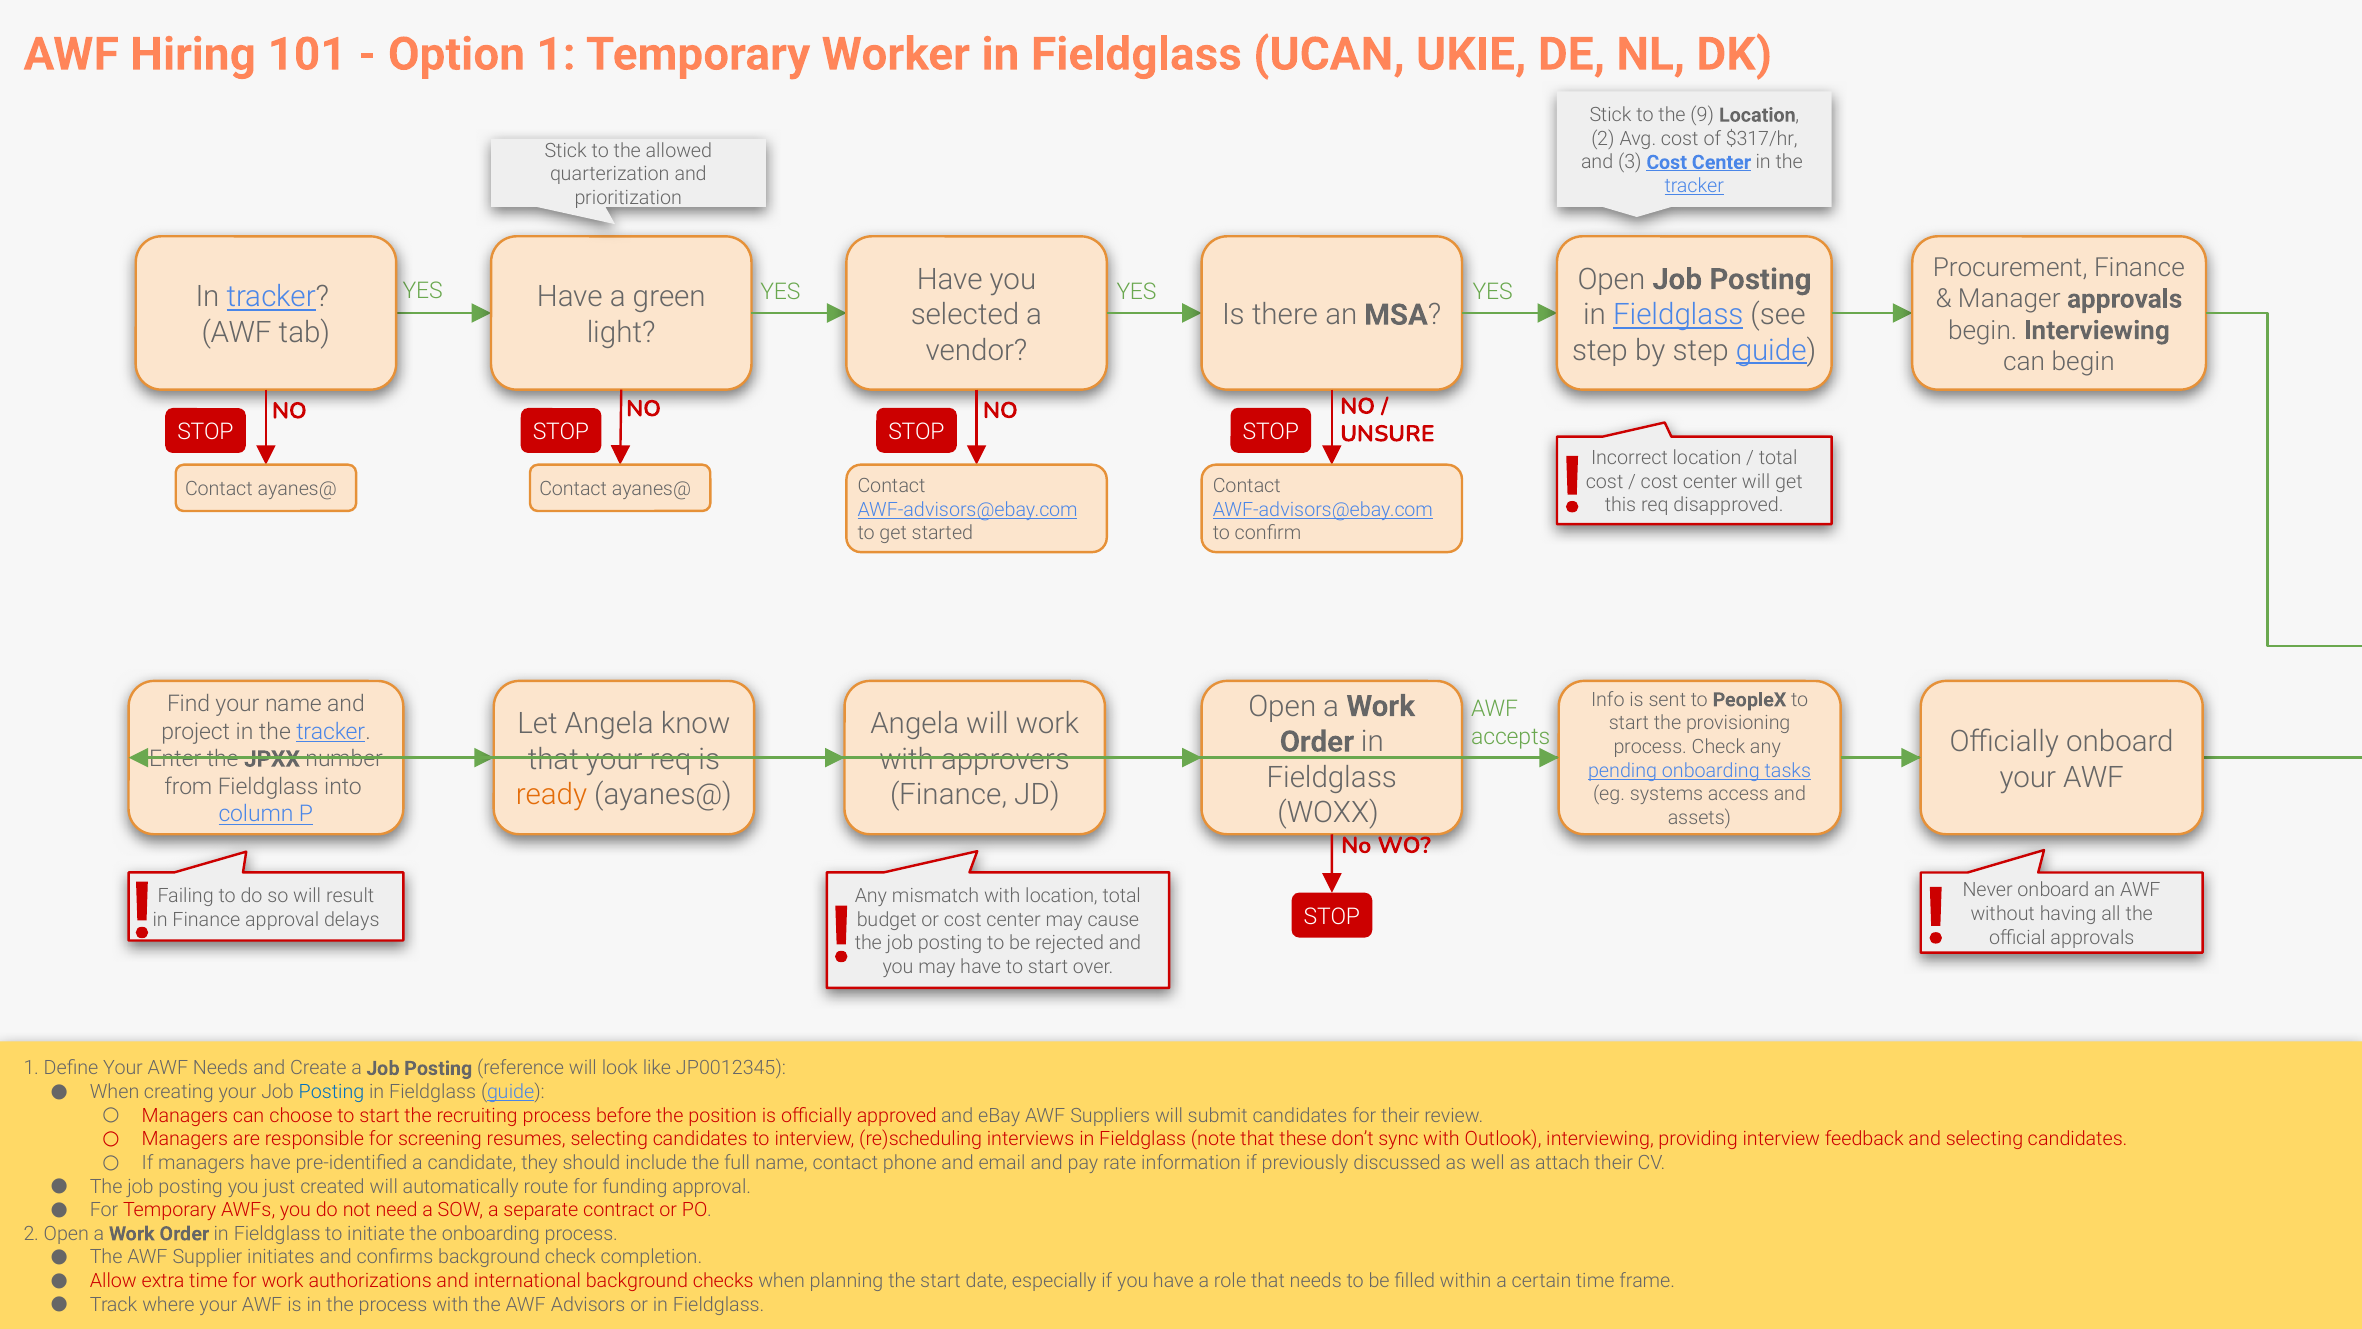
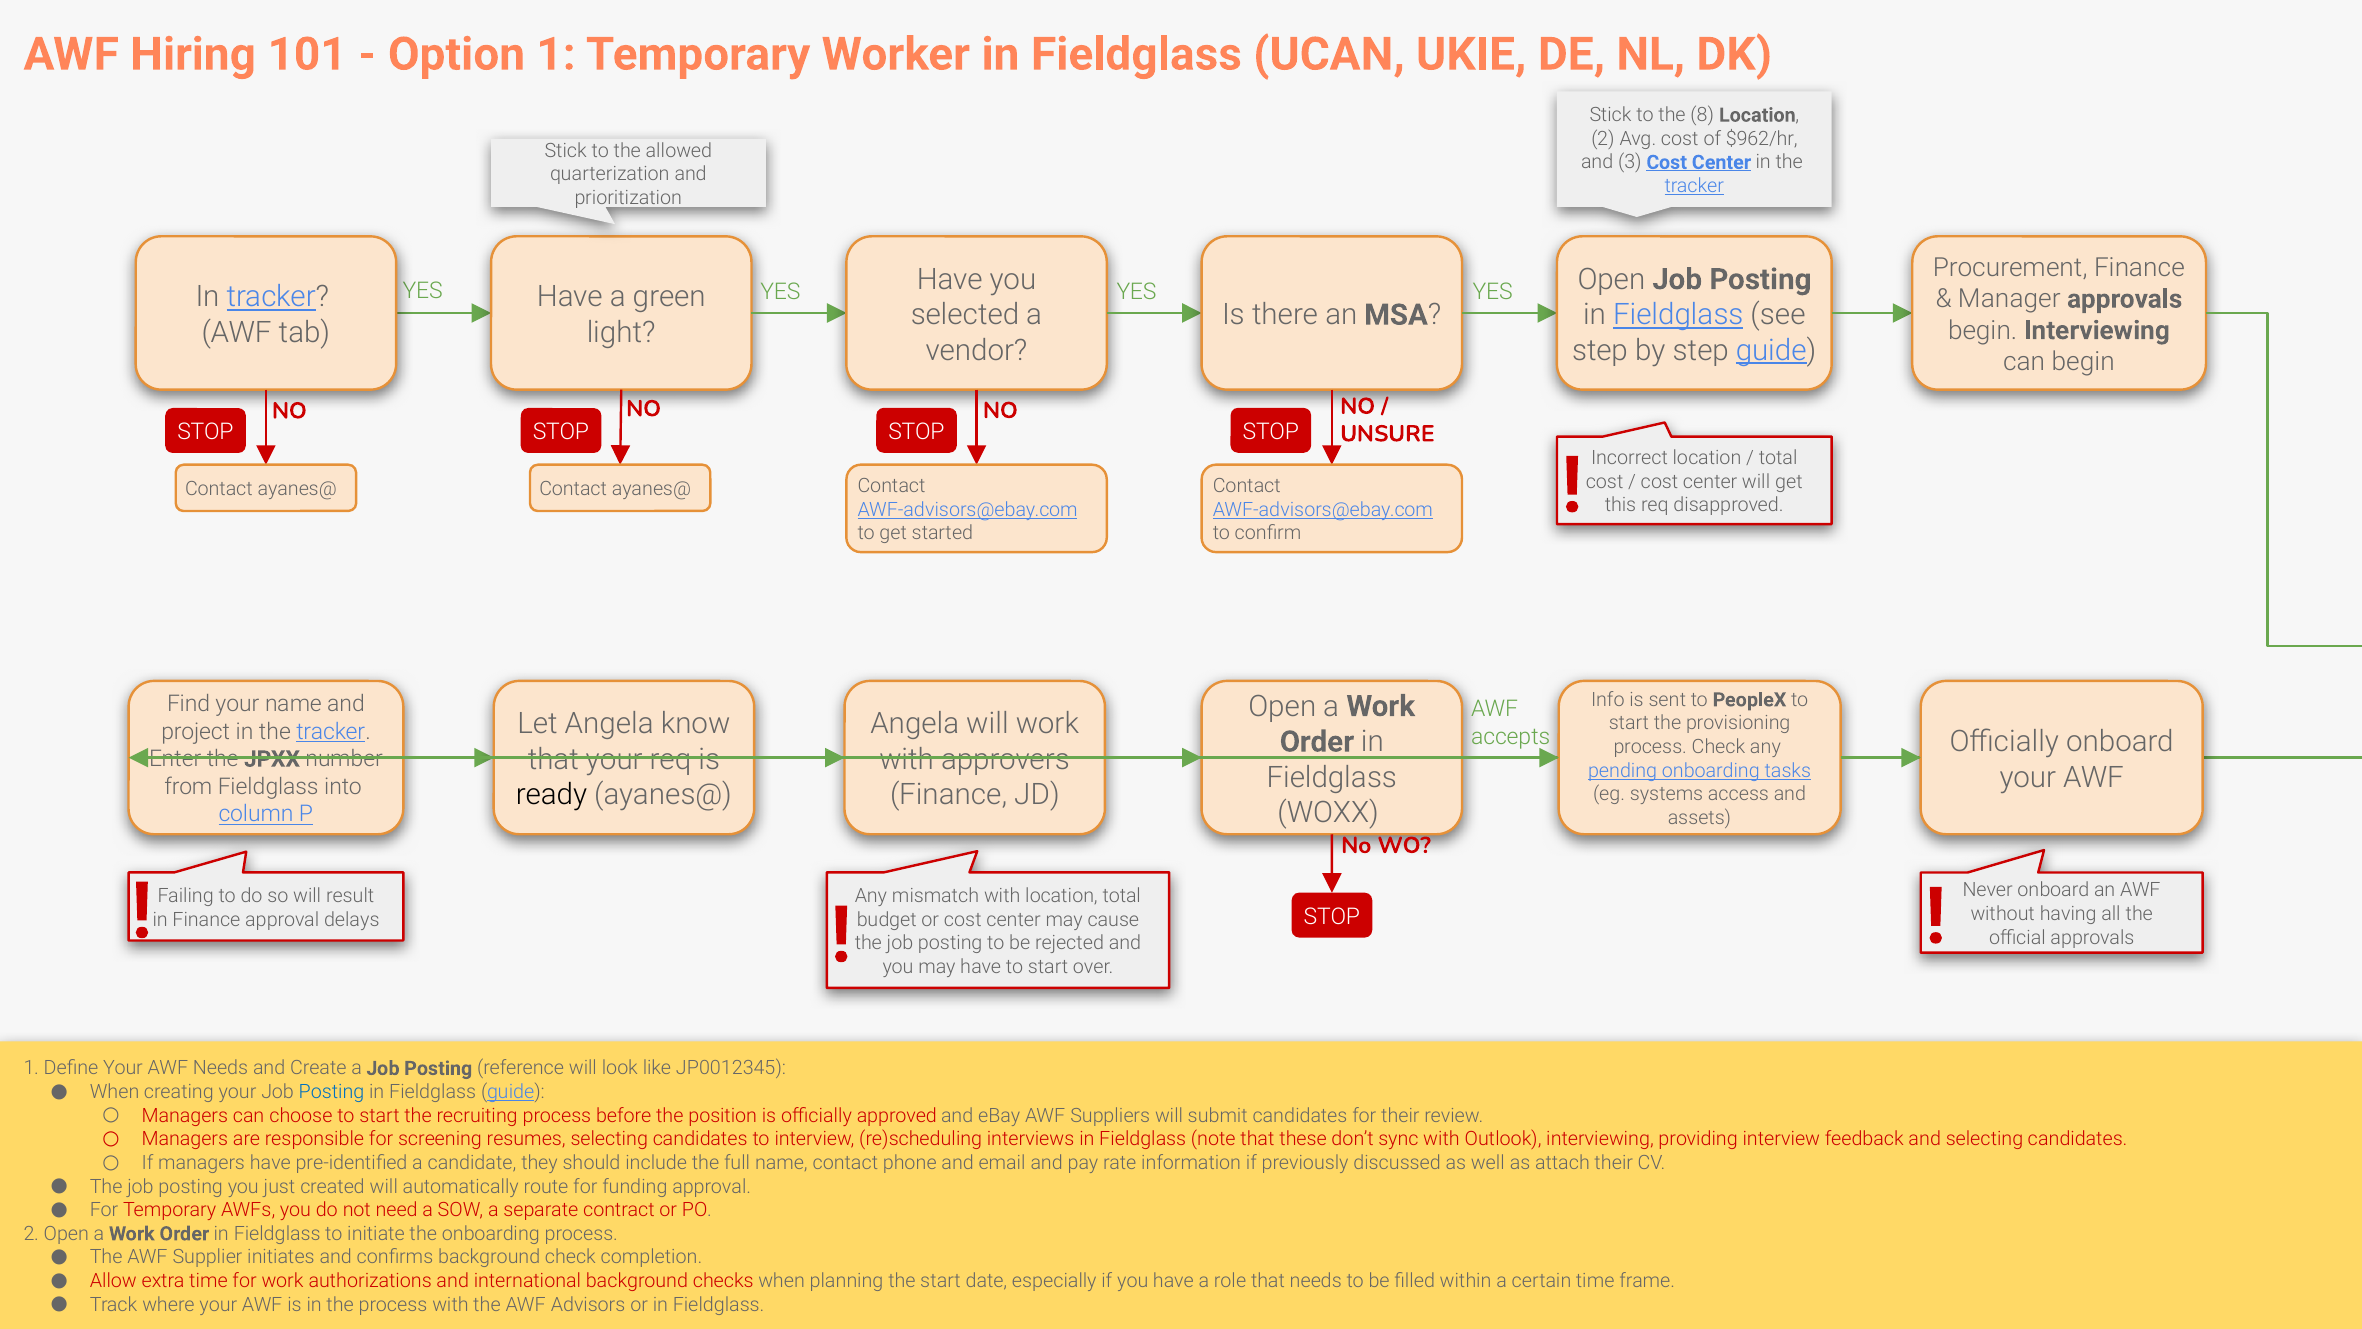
9: 9 -> 8 (1702, 115)
$317/hr: $317/hr -> $962/hr (1762, 139)
ready colour: orange -> black (551, 795)
